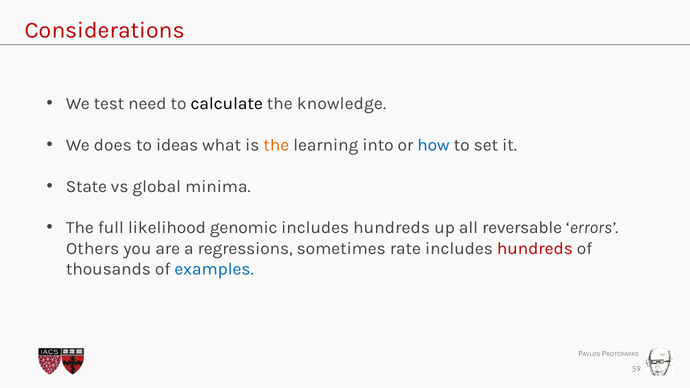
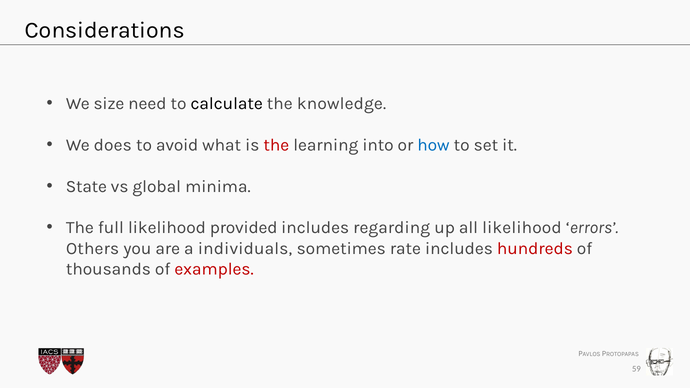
Considerations colour: red -> black (105, 30)
test: test -> size (109, 104)
ideas: ideas -> avoid (177, 145)
the colour: orange -> red (276, 145)
genomic: genomic -> provided (244, 228)
hundreds: hundreds -> regarding (392, 228)
all reversable: reversable -> likelihood (522, 228)
regressions: regressions -> individuals (245, 248)
examples colour: blue -> red (214, 269)
